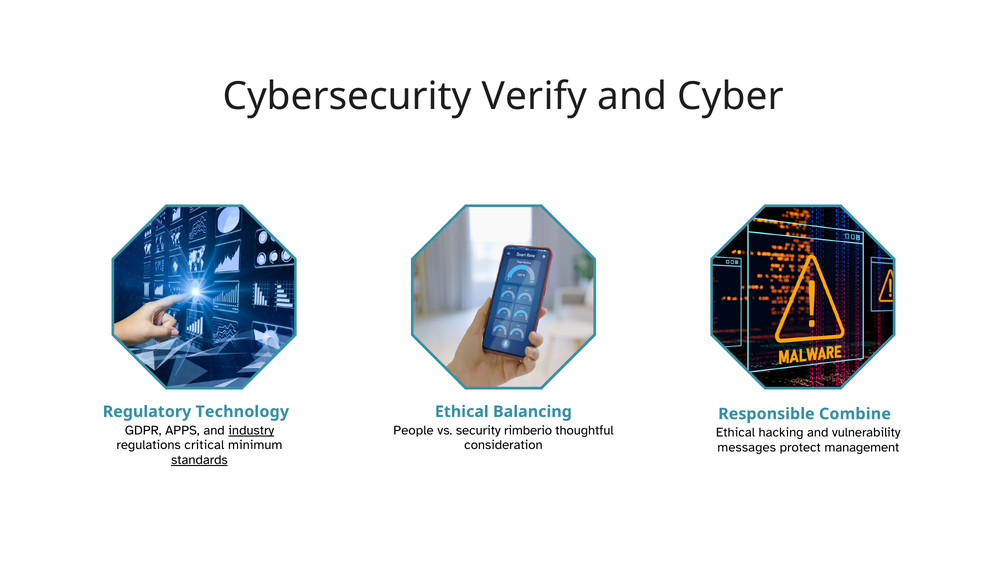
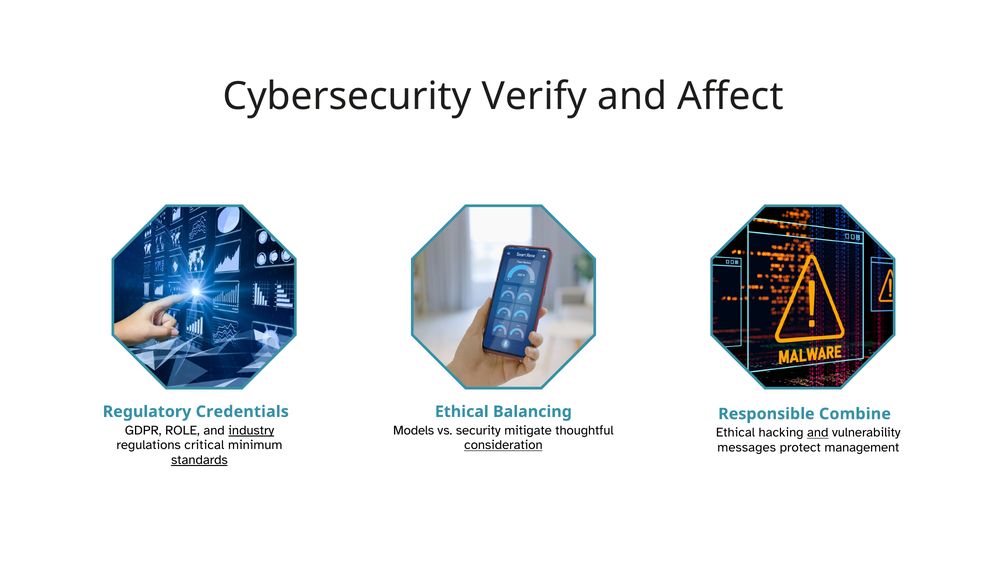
Cyber: Cyber -> Affect (730, 96)
Technology: Technology -> Credentials (242, 412)
APPS: APPS -> ROLE (182, 431)
People: People -> Models (414, 431)
rimberio: rimberio -> mitigate (528, 431)
and underline: none -> present (818, 433)
consideration underline: none -> present (503, 445)
